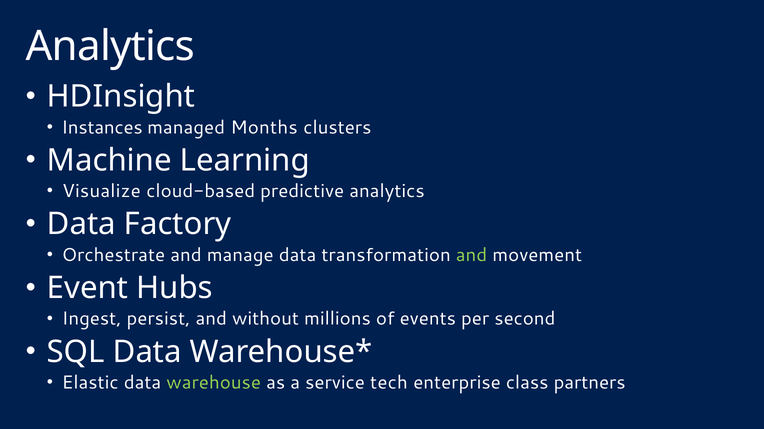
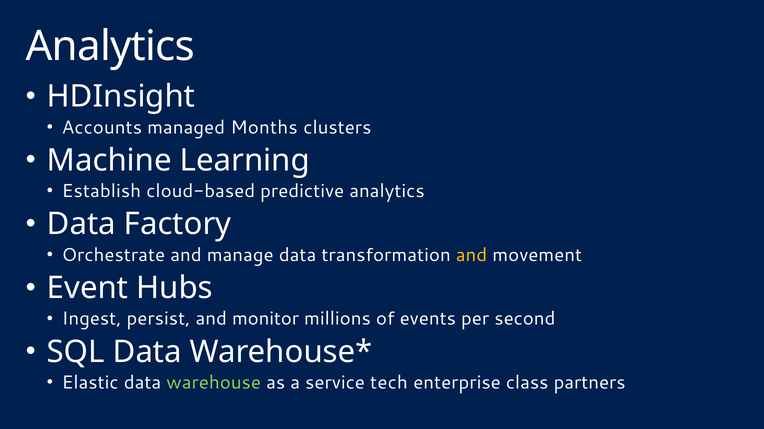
Instances: Instances -> Accounts (102, 128)
Visualize: Visualize -> Establish (101, 191)
and colour: light green -> yellow (472, 255)
without: without -> monitor (266, 319)
